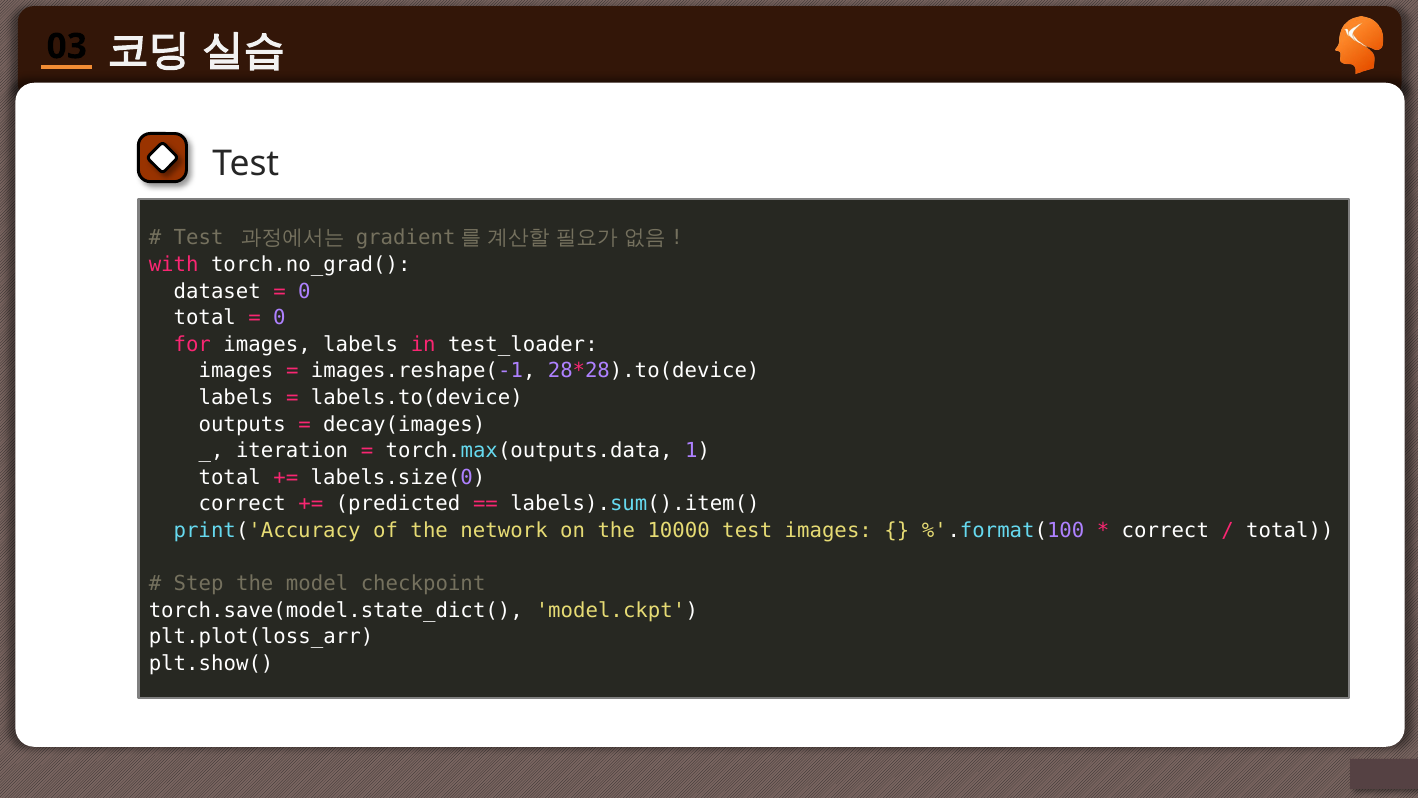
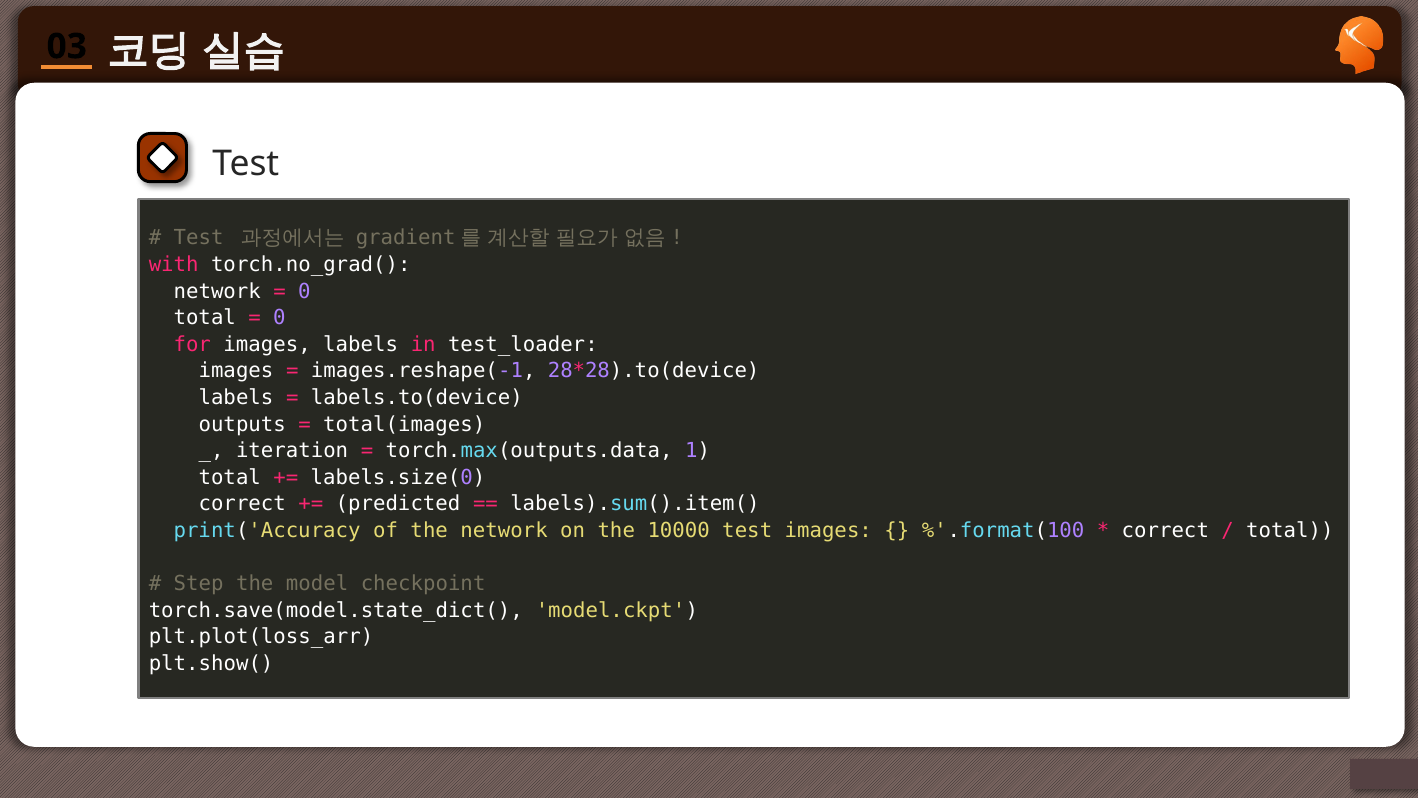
dataset: dataset -> network (217, 291)
decay(images: decay(images -> total(images (404, 424)
